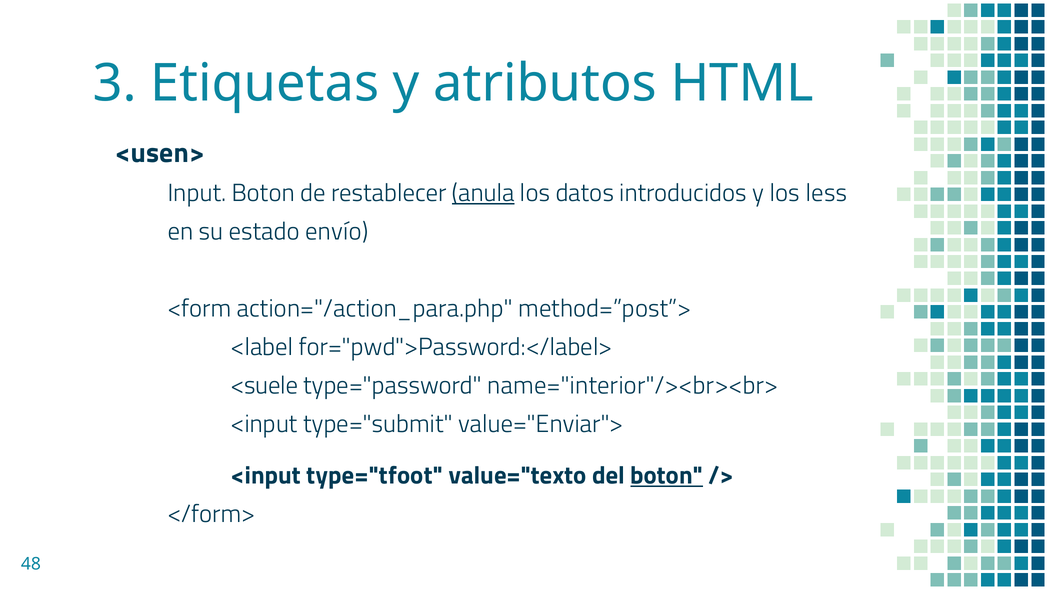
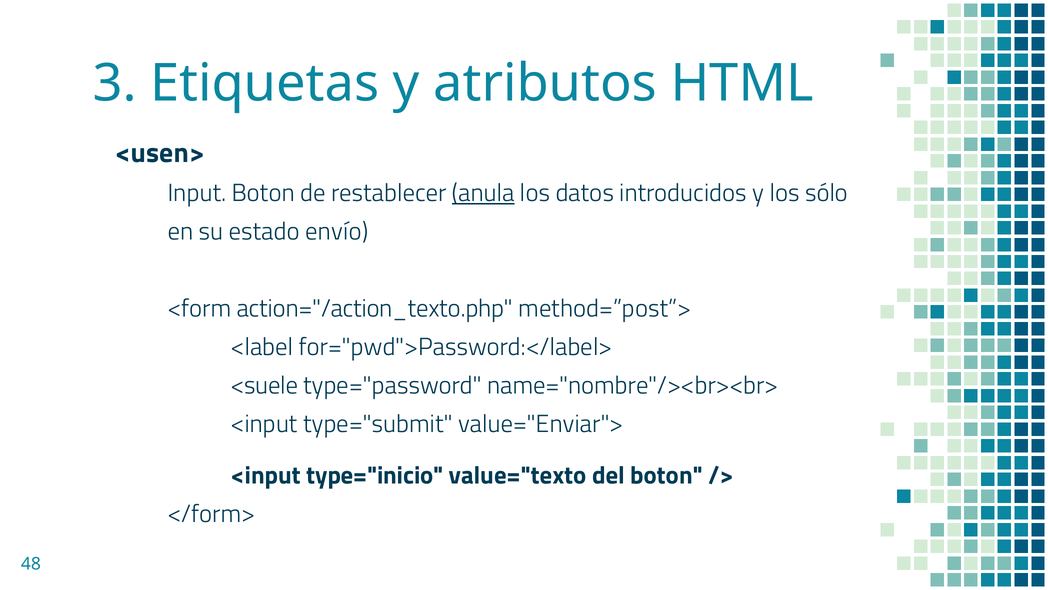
less: less -> sólo (827, 193)
action="/action_para.php: action="/action_para.php -> action="/action_texto.php (375, 308)
name="interior"/><br><br>: name="interior"/><br><br> -> name="nombre"/><br><br> (633, 385)
type="tfoot: type="tfoot -> type="inicio (375, 475)
boton underline: present -> none (667, 475)
